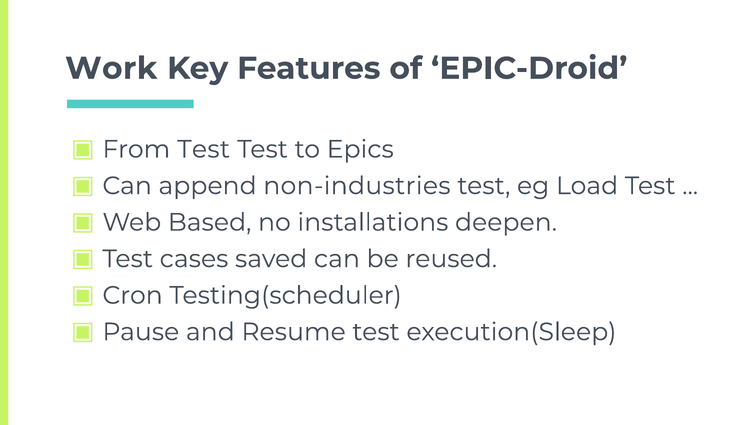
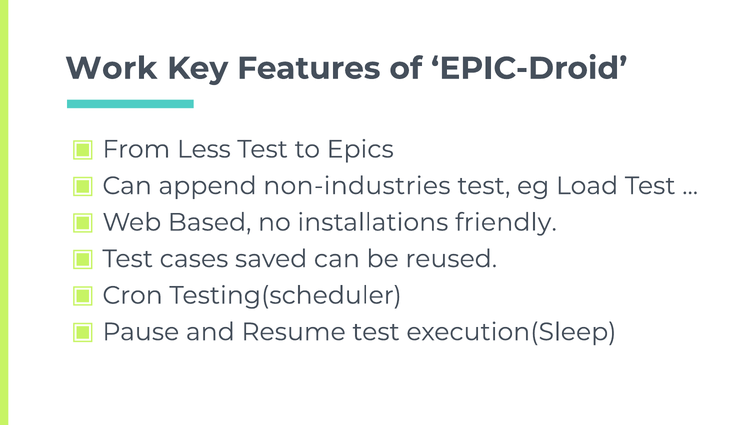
From Test: Test -> Less (204, 149)
deepen: deepen -> friendly (506, 222)
